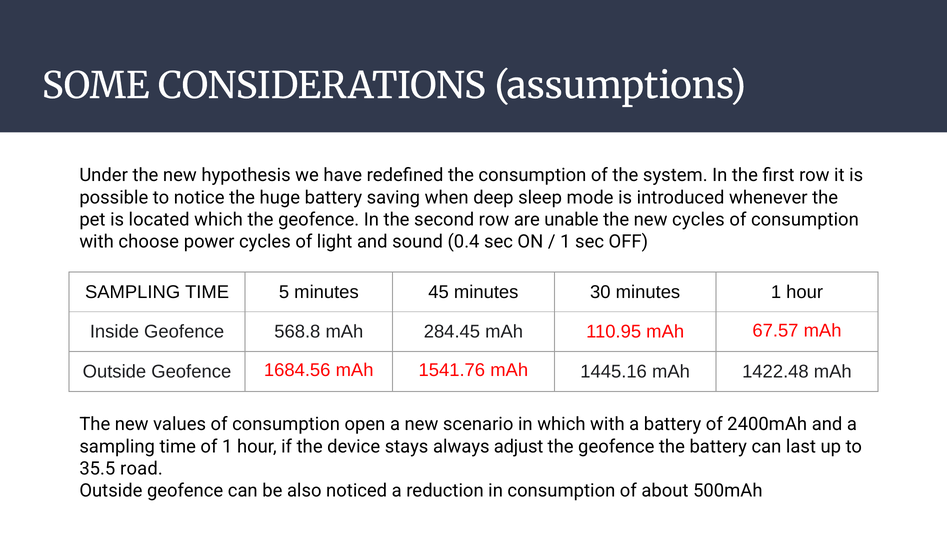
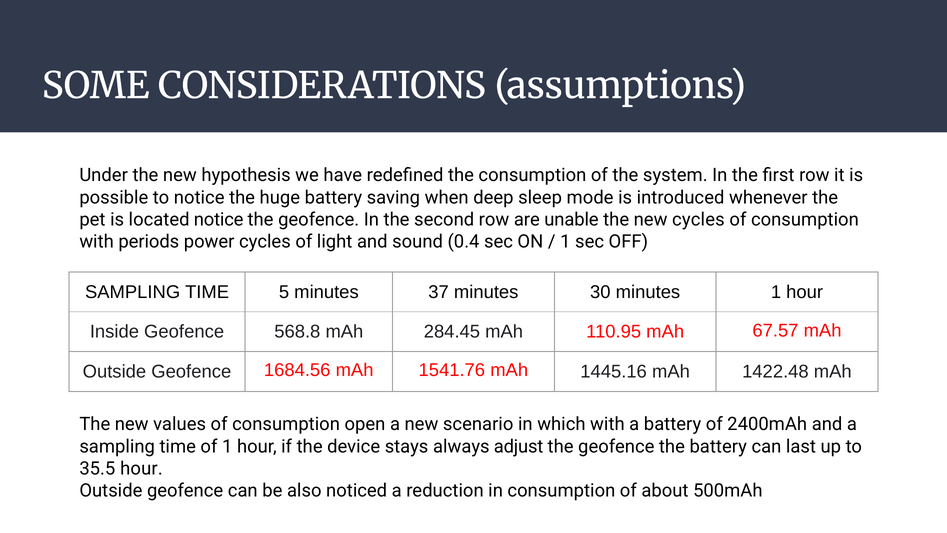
located which: which -> notice (219, 219)
choose: choose -> periods (149, 242)
45: 45 -> 37 (439, 292)
35.5 road: road -> hour (141, 468)
